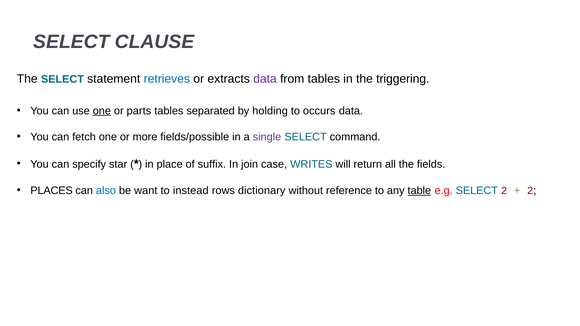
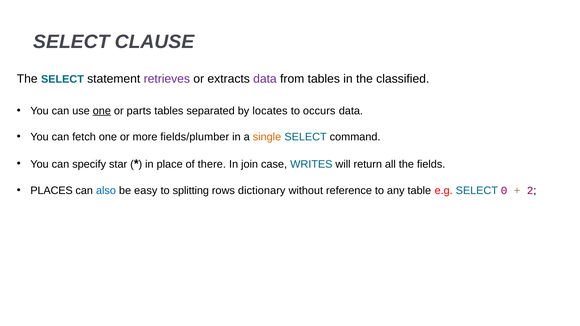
retrieves colour: blue -> purple (167, 79)
triggering: triggering -> classified (403, 79)
holding: holding -> locates (270, 111)
fields/possible: fields/possible -> fields/plumber (195, 137)
single colour: purple -> orange (267, 137)
suffix: suffix -> there (212, 164)
want: want -> easy (146, 191)
instead: instead -> splitting (191, 191)
table underline: present -> none (419, 191)
SELECT 2: 2 -> 0 (504, 191)
